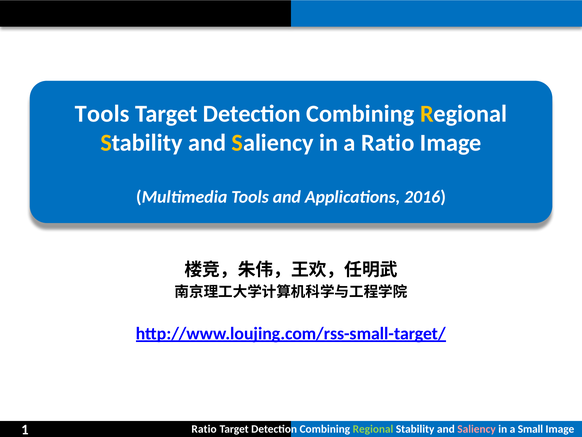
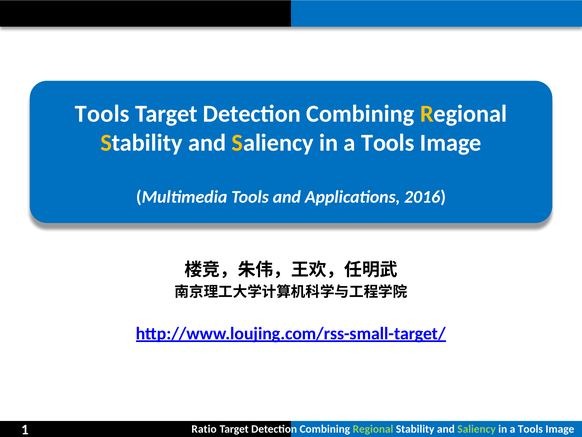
Ratio: Ratio -> Tools (388, 143)
Saliency colour: pink -> light green (477, 429)
Small: Small -> Tools (530, 429)
